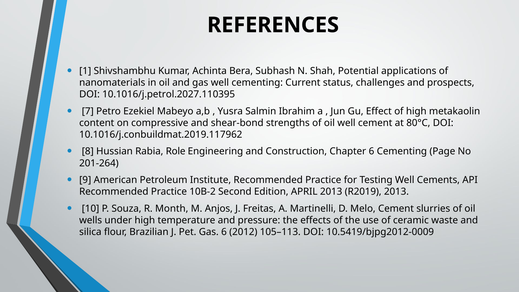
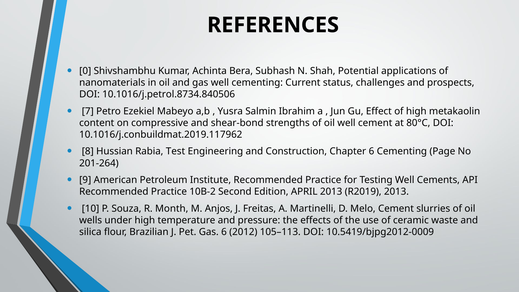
1: 1 -> 0 (85, 71)
10.1016/j.petrol.2027.110395: 10.1016/j.petrol.2027.110395 -> 10.1016/j.petrol.8734.840506 (169, 94)
Role: Role -> Test (176, 151)
